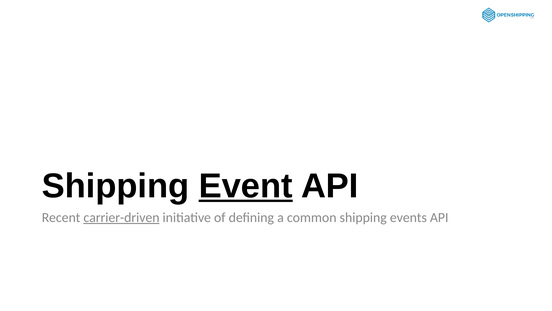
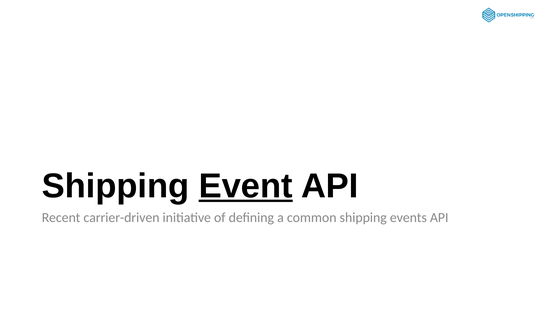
carrier-driven underline: present -> none (121, 217)
